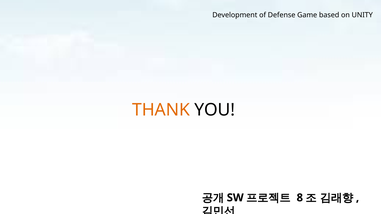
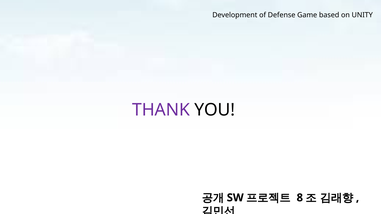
THANK colour: orange -> purple (161, 110)
